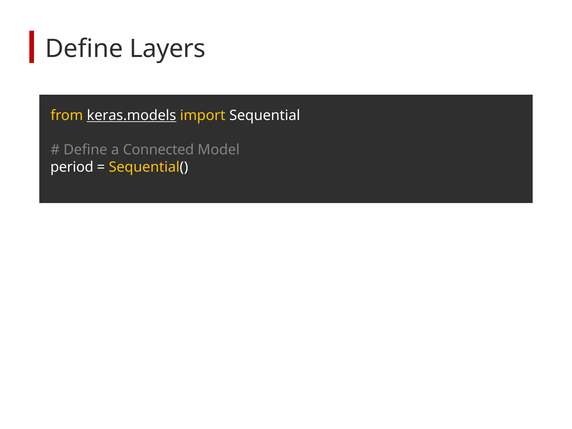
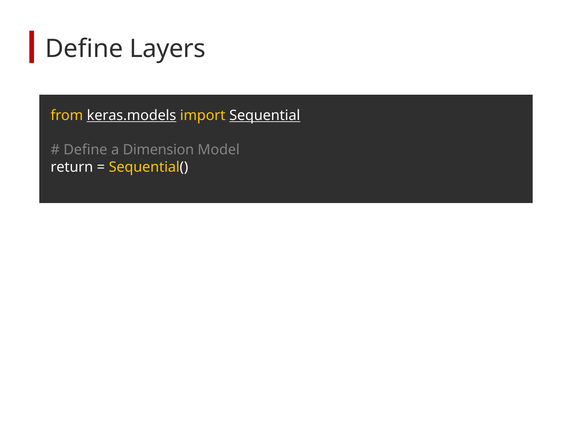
Sequential underline: none -> present (265, 116)
Connected: Connected -> Dimension (158, 150)
period: period -> return (72, 167)
